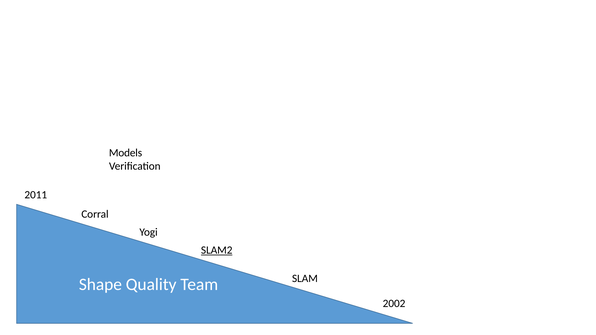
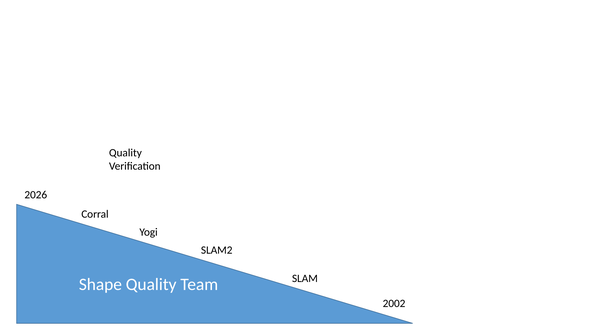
Models: Models -> Quality (125, 153)
2011: 2011 -> 2026 (36, 195)
SLAM2 underline: present -> none (217, 250)
